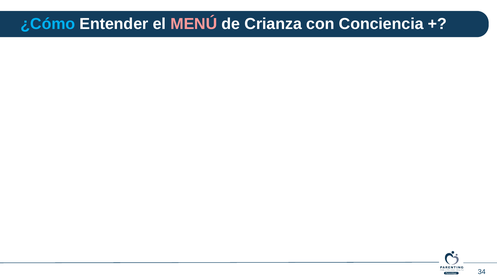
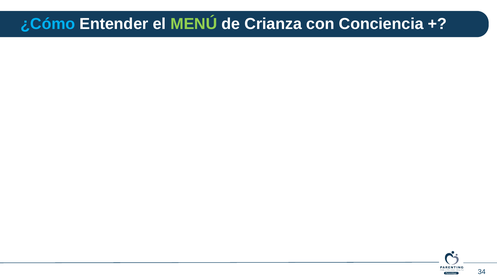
MENÚ colour: pink -> light green (194, 24)
